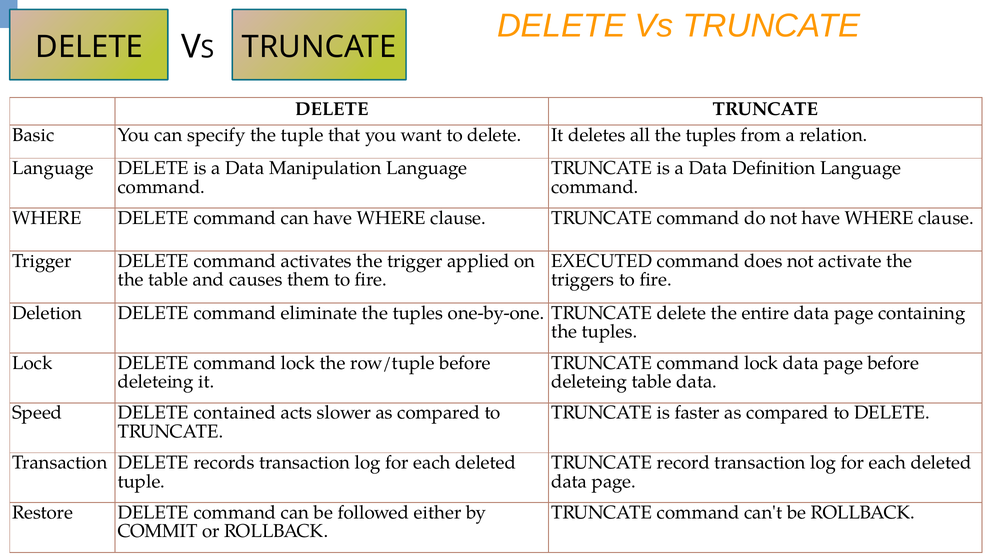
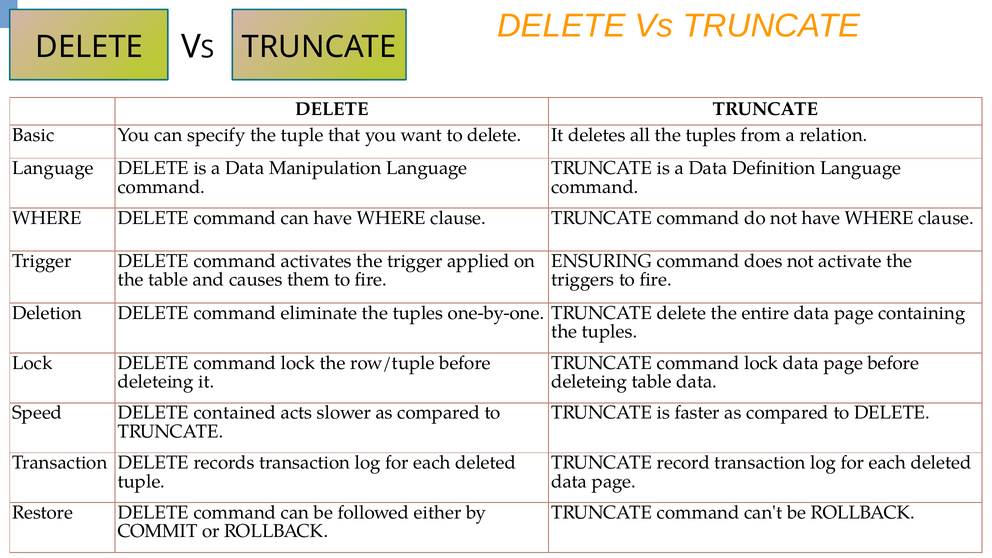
EXECUTED: EXECUTED -> ENSURING (602, 261)
